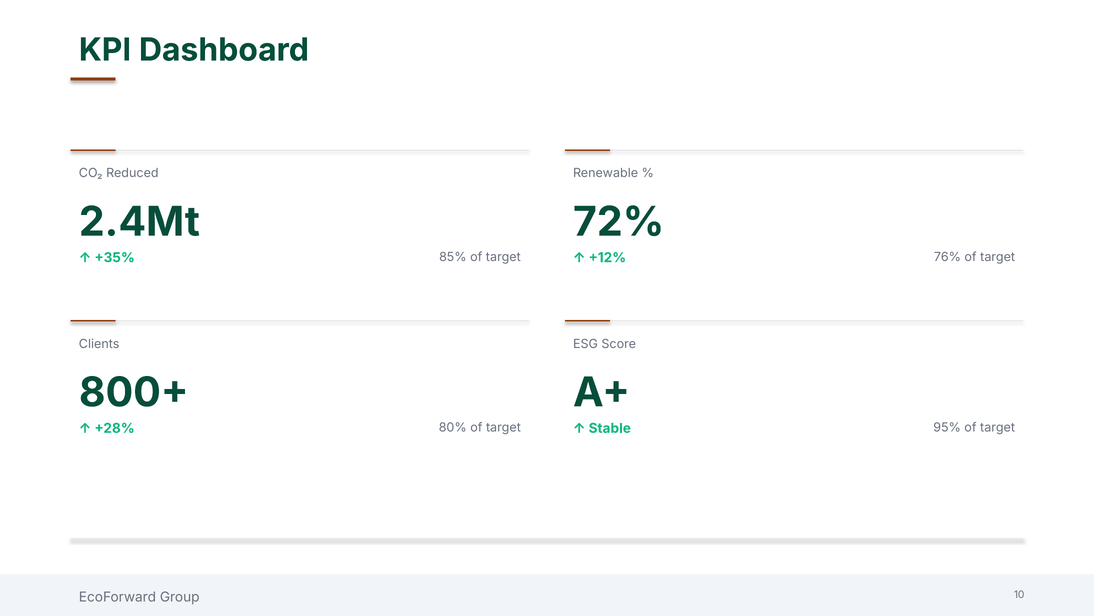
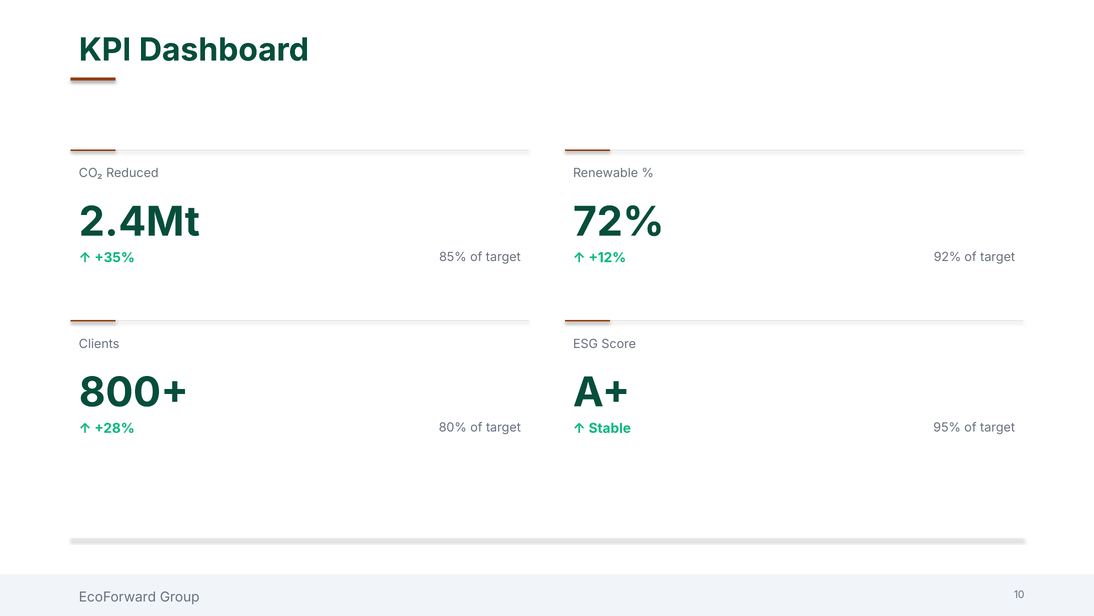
76%: 76% -> 92% (947, 257)
